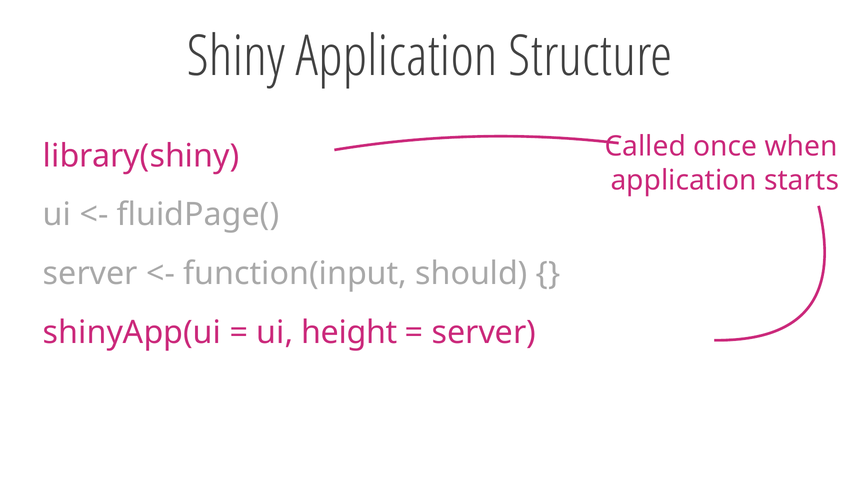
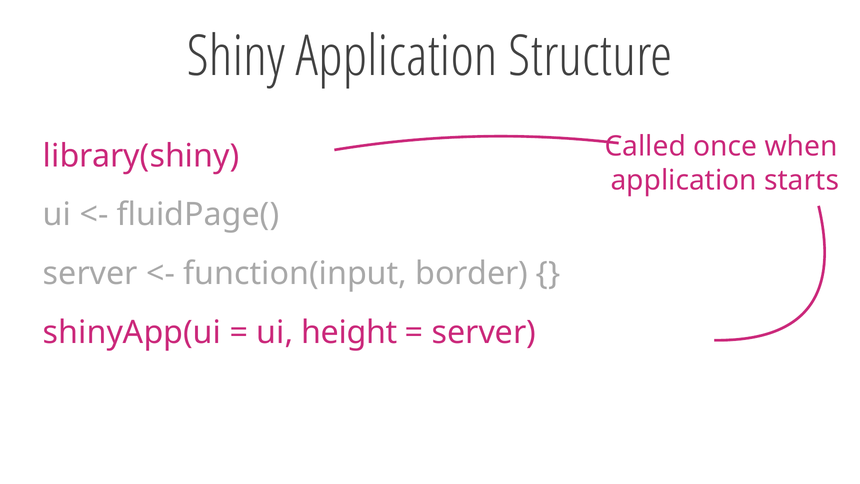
should: should -> border (472, 274)
